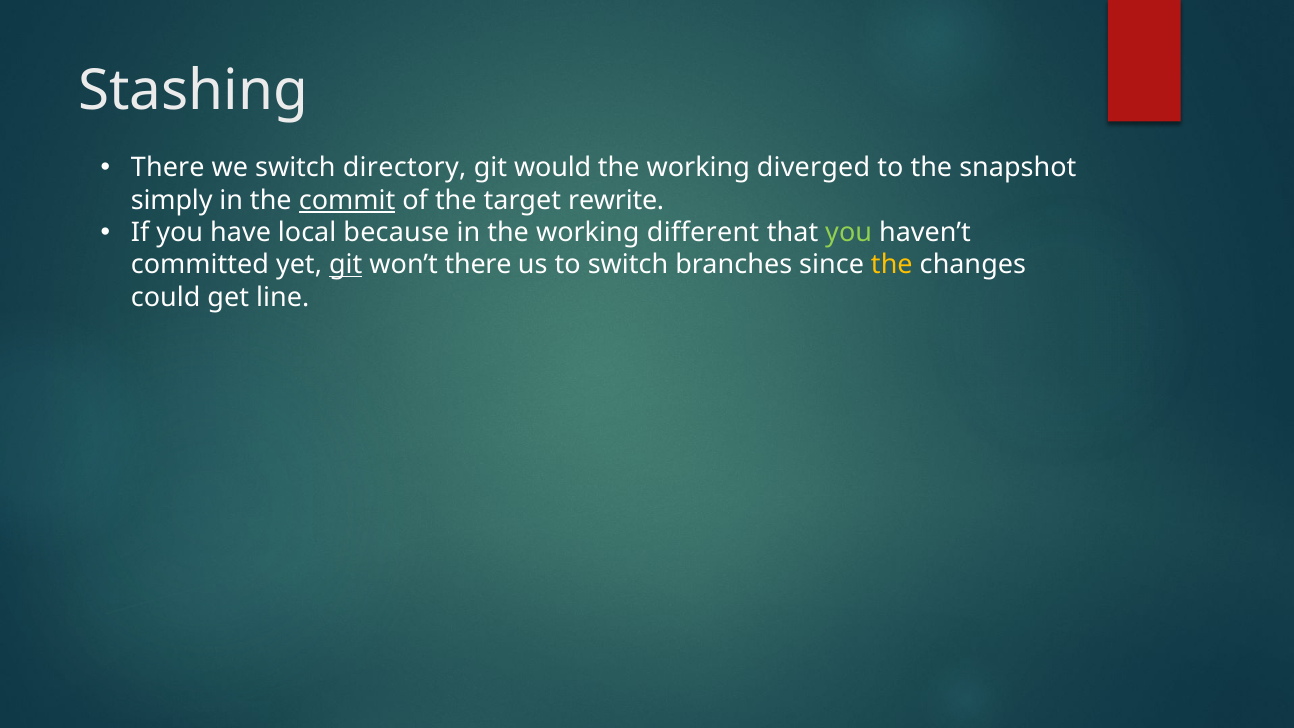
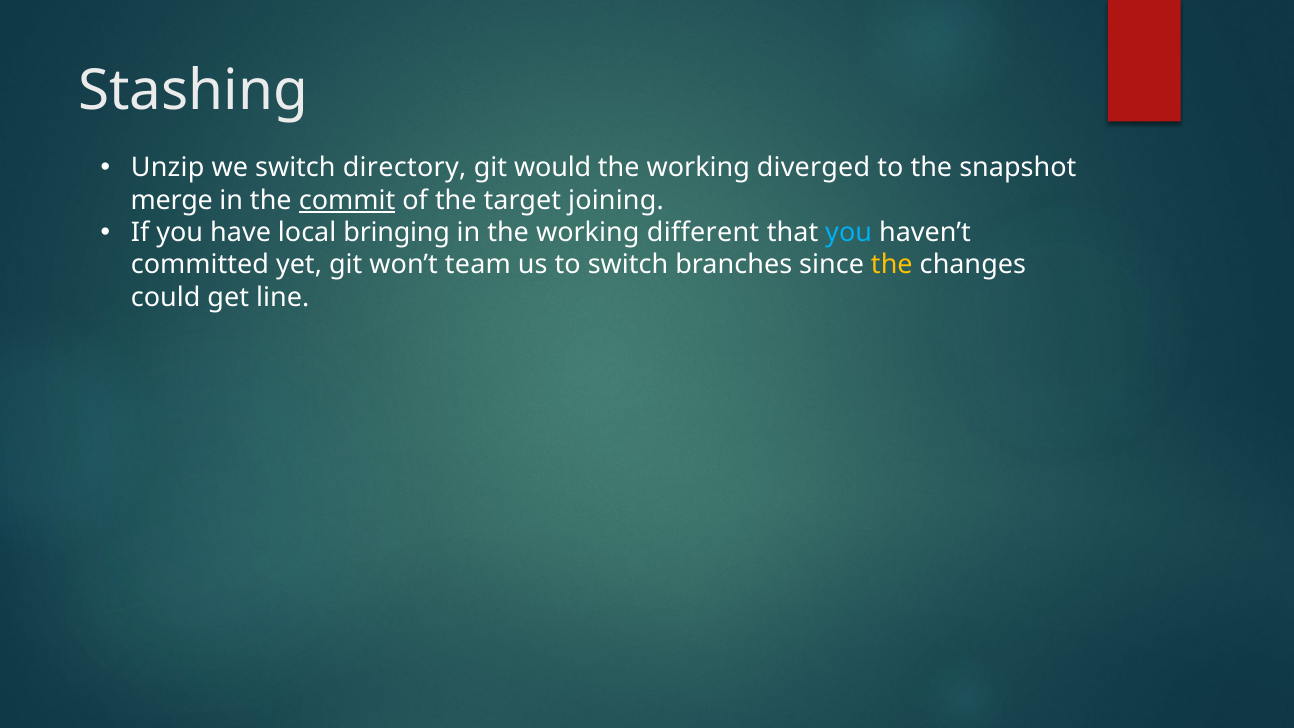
There: There -> Unzip (168, 168)
simply: simply -> merge (172, 200)
rewrite: rewrite -> joining (616, 200)
because: because -> bringing (397, 233)
you colour: light green -> light blue (849, 233)
git underline: present -> none (346, 265)
won’t there: there -> team (478, 265)
